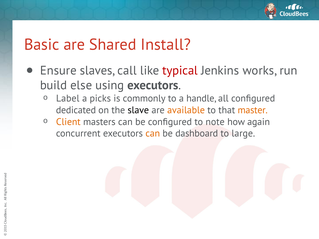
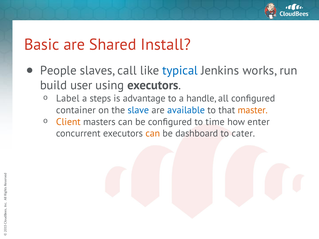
Ensure: Ensure -> People (58, 71)
typical colour: red -> blue (180, 71)
else: else -> user (81, 85)
picks: picks -> steps (100, 99)
commonly: commonly -> advantage (144, 99)
dedicated: dedicated -> container (76, 110)
slave colour: black -> blue (138, 110)
available colour: orange -> blue (186, 110)
note: note -> time (215, 122)
again: again -> enter (259, 122)
large: large -> cater (243, 134)
